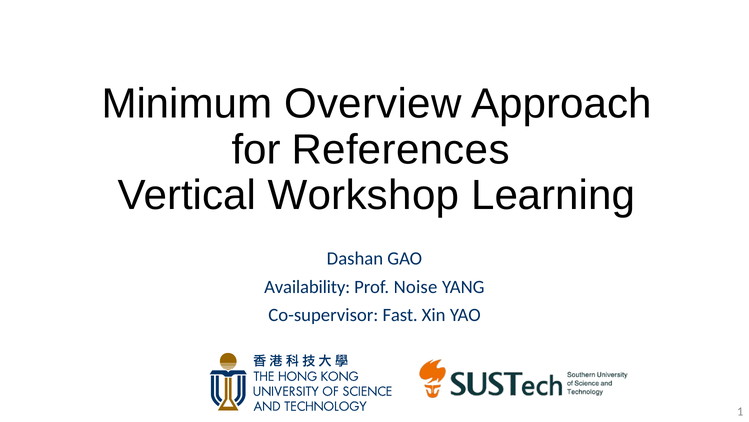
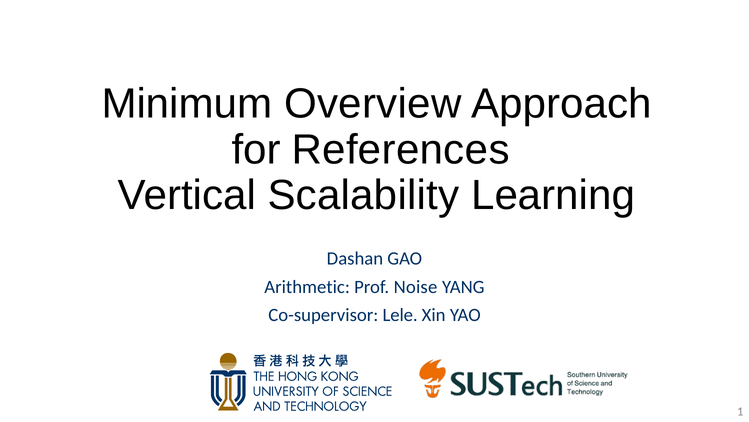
Workshop: Workshop -> Scalability (363, 195)
Availability: Availability -> Arithmetic (307, 286)
Fast: Fast -> Lele (400, 314)
